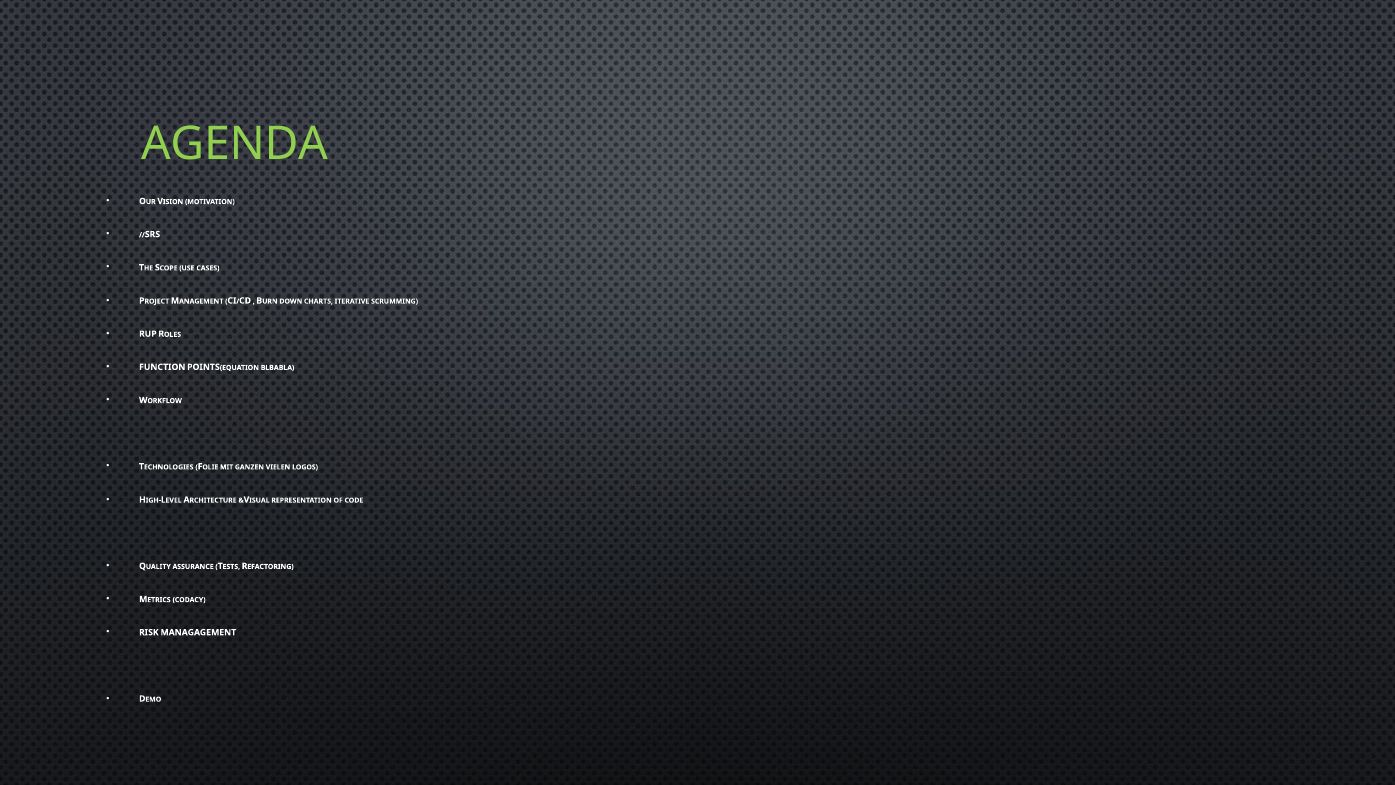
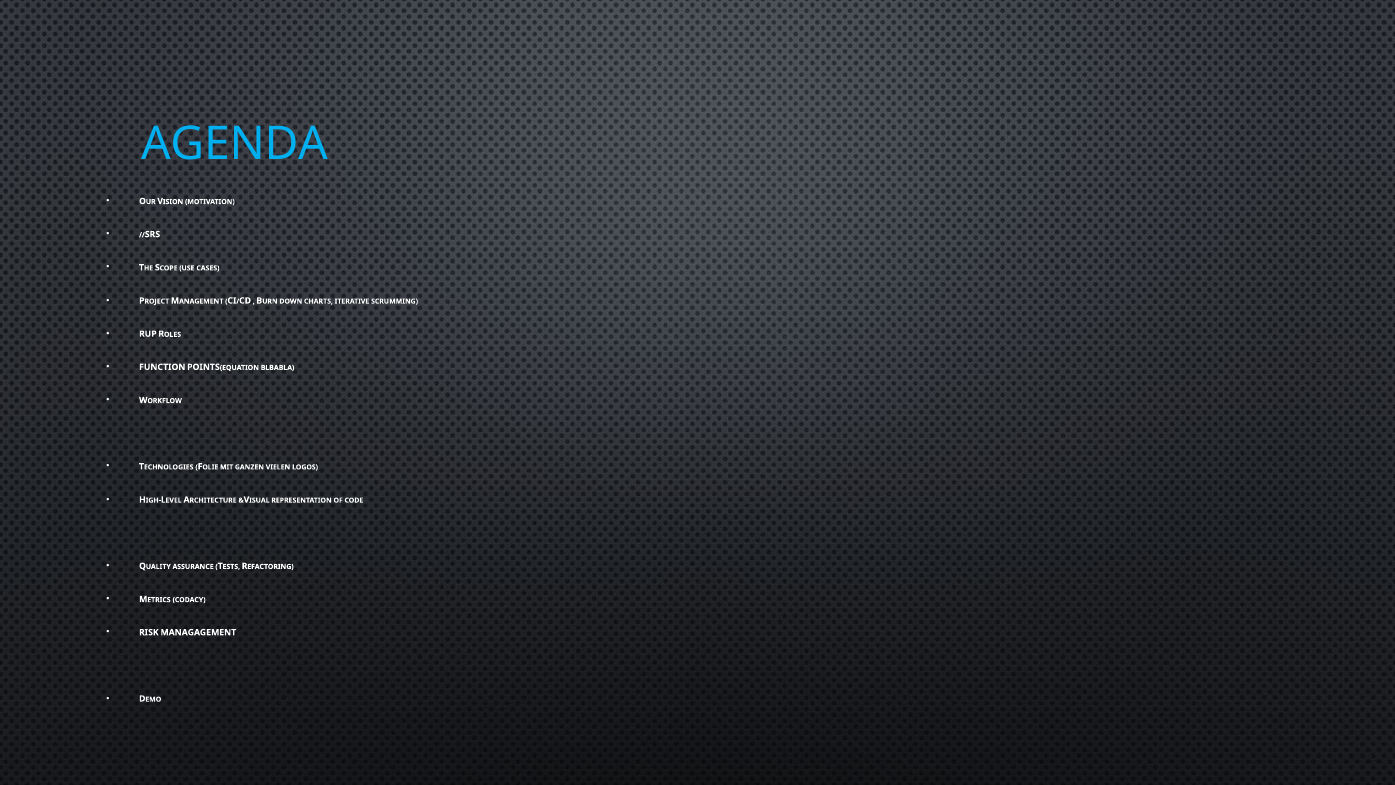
AGENDA colour: light green -> light blue (235, 144)
